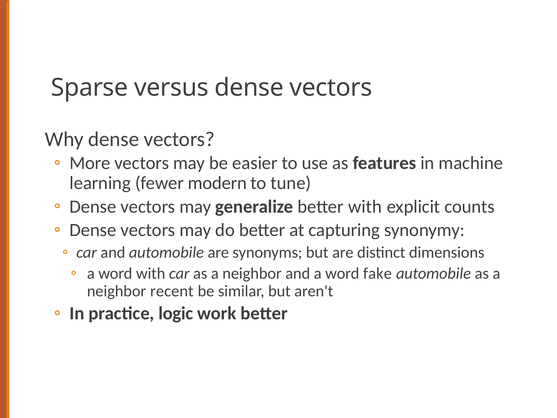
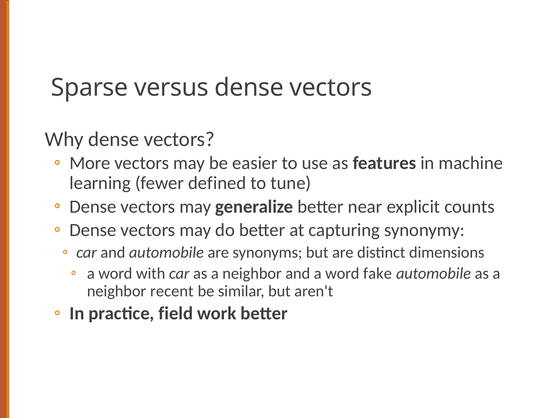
modern: modern -> defined (217, 183)
better with: with -> near (365, 207)
logic: logic -> field (176, 313)
